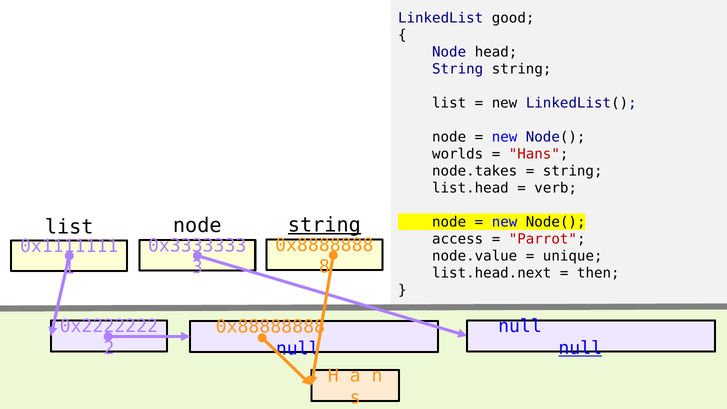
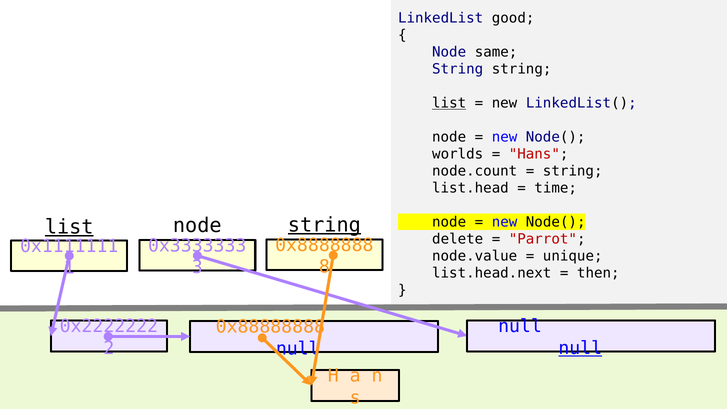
head: head -> same (496, 52)
list underline: none -> present (449, 103)
node.takes: node.takes -> node.count (475, 171)
verb: verb -> time (556, 188)
list underline: none -> present (69, 227)
access: access -> delete (458, 239)
